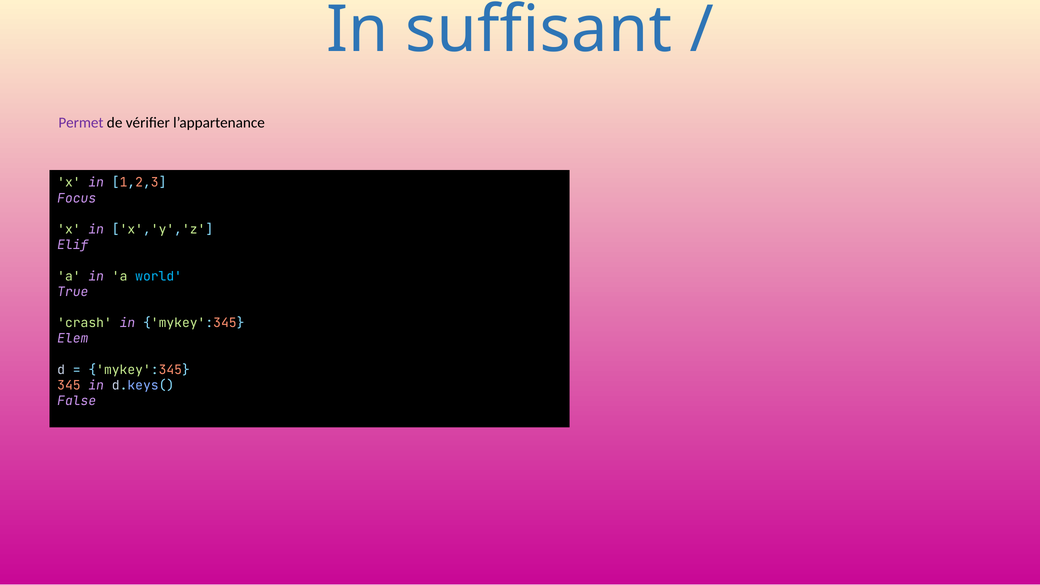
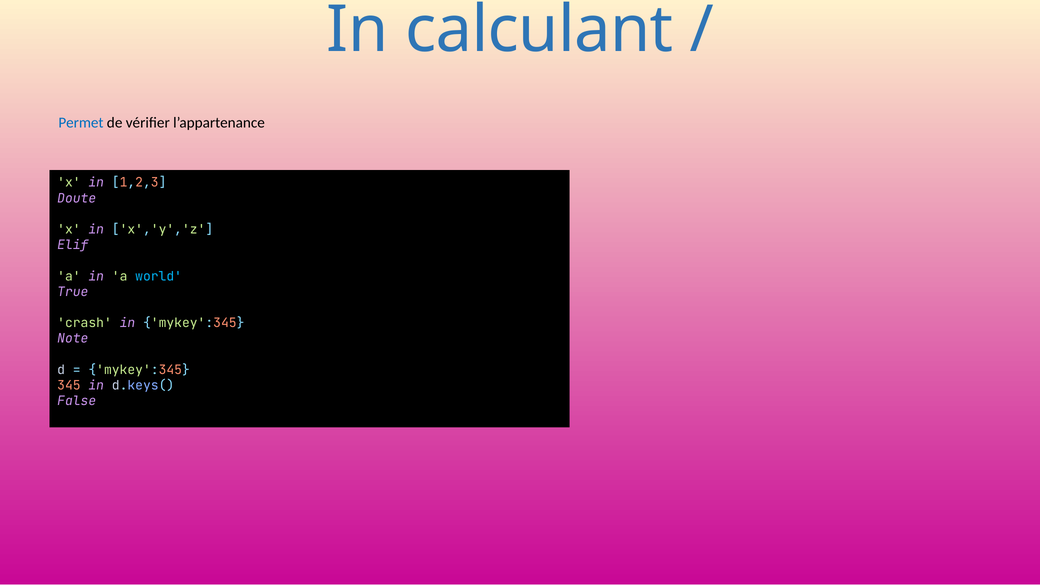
suffisant: suffisant -> calculant (539, 30)
Permet colour: purple -> blue (81, 123)
Focus: Focus -> Doute (77, 198)
Elem: Elem -> Note (73, 339)
